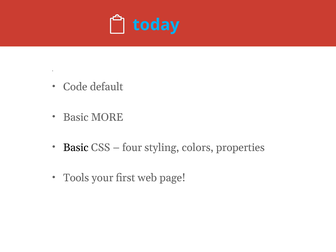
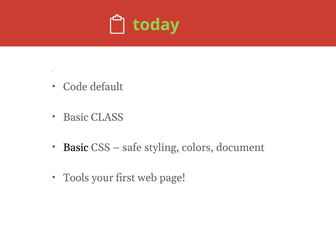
today colour: light blue -> light green (156, 25)
MORE: MORE -> CLASS (107, 117)
four: four -> safe (132, 148)
properties: properties -> document (240, 148)
